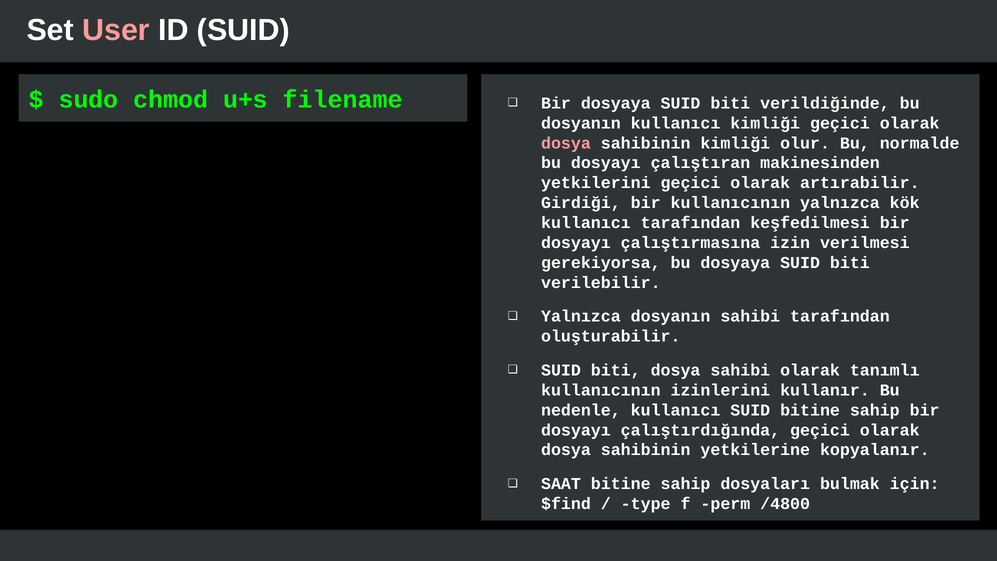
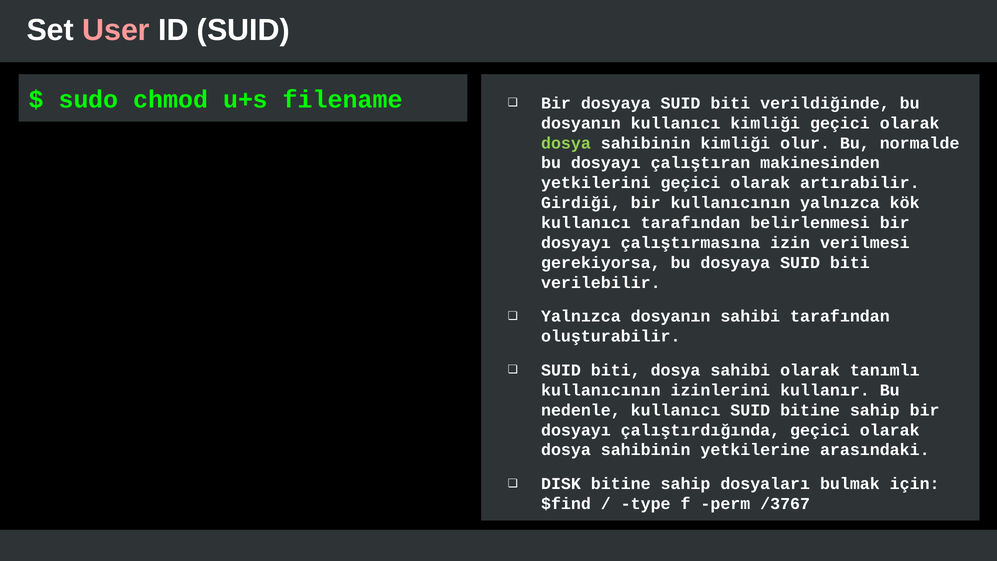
dosya colour: pink -> light green (566, 143)
keşfedilmesi: keşfedilmesi -> belirlenmesi (810, 223)
kopyalanır: kopyalanır -> arasındaki (875, 450)
SAAT: SAAT -> DISK (561, 484)
/4800: /4800 -> /3767 (785, 504)
